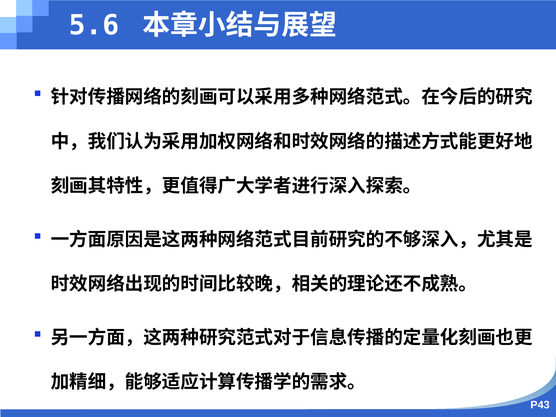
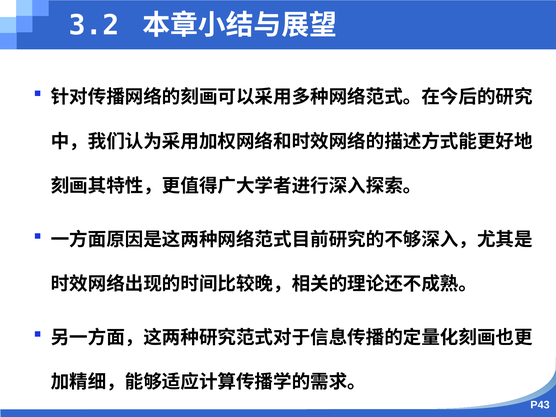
5.6: 5.6 -> 3.2 (94, 25)
